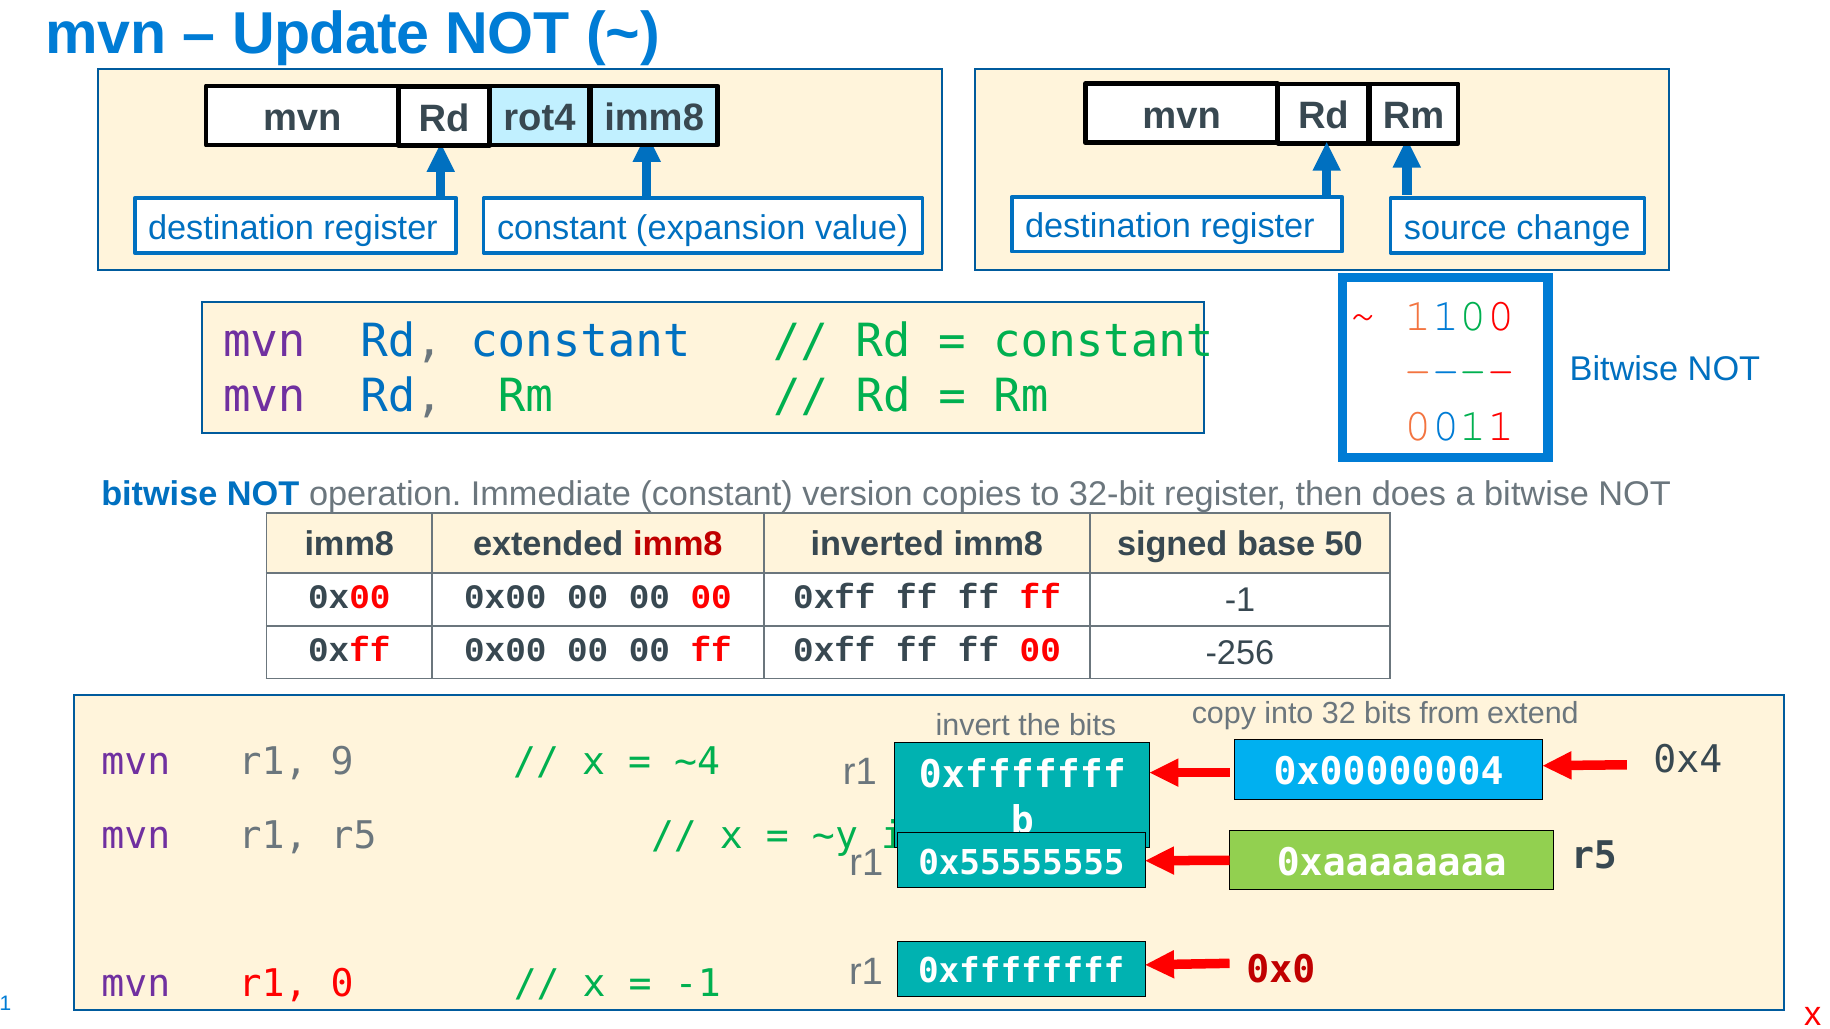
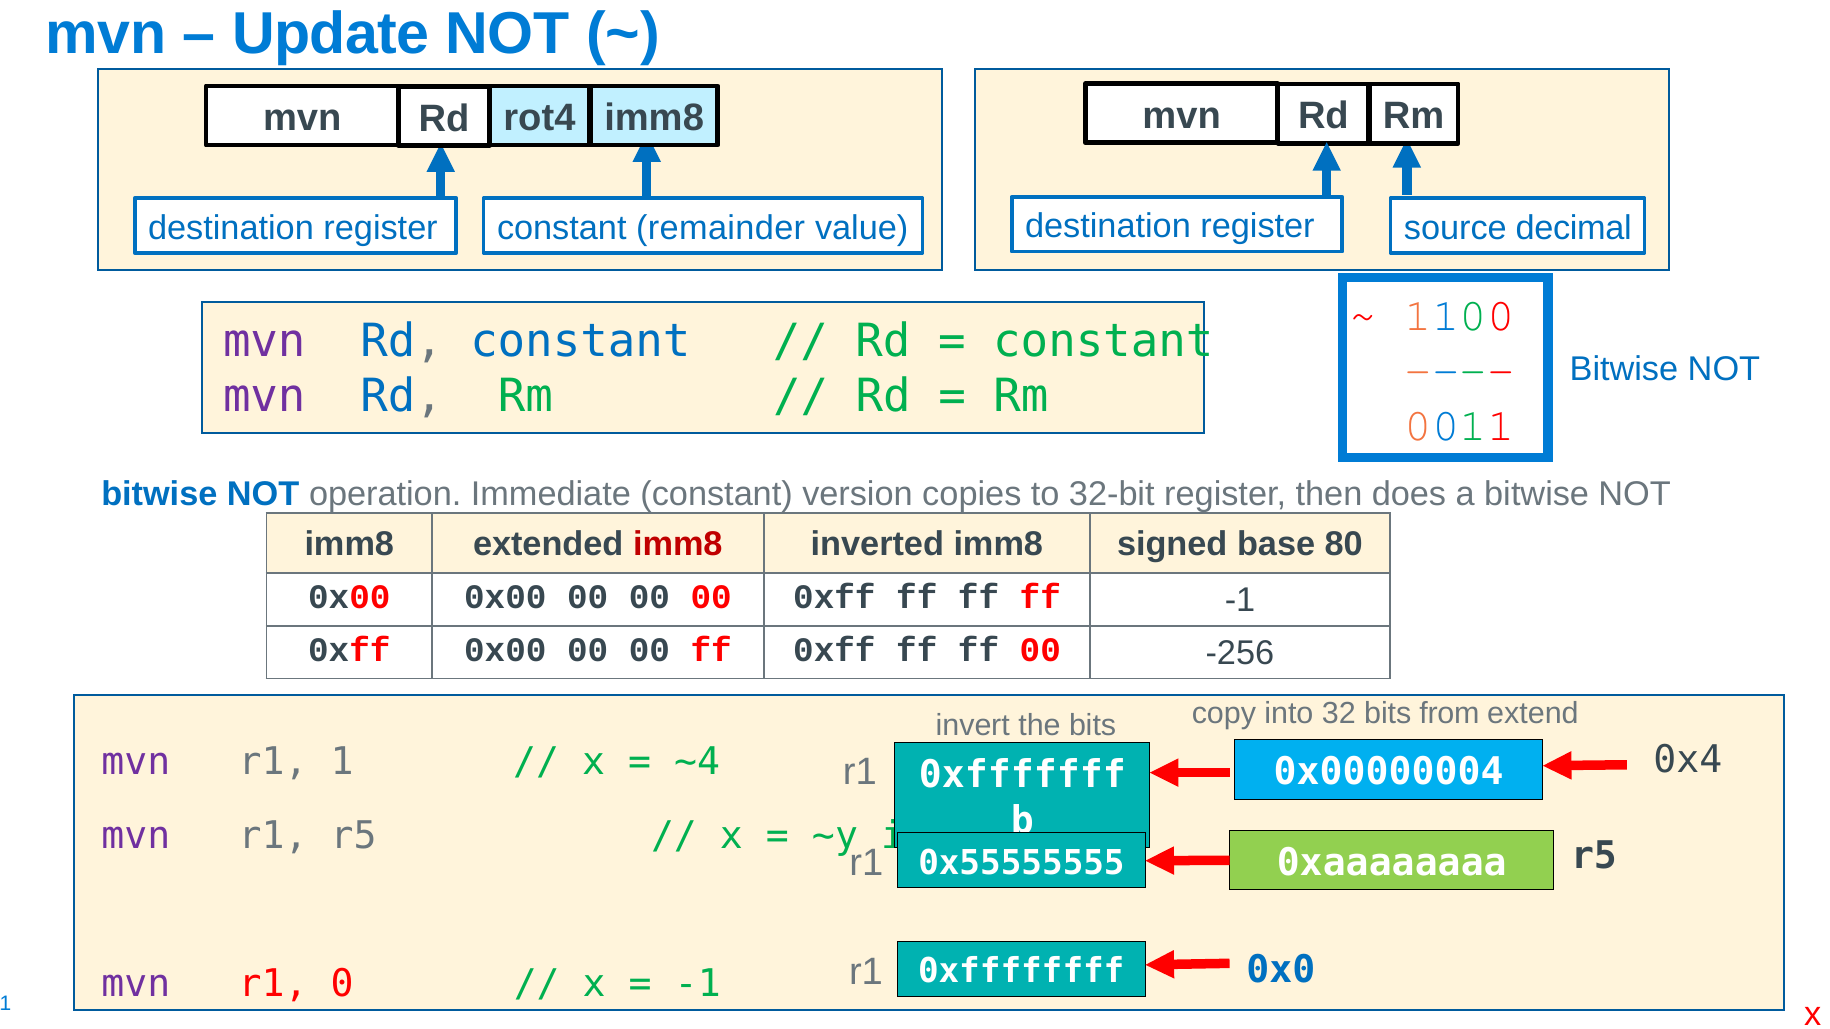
expansion: expansion -> remainder (721, 228)
change: change -> decimal (1574, 228)
50: 50 -> 80 (1344, 544)
9: 9 -> 1 (342, 762)
0x0 colour: red -> blue (1281, 971)
